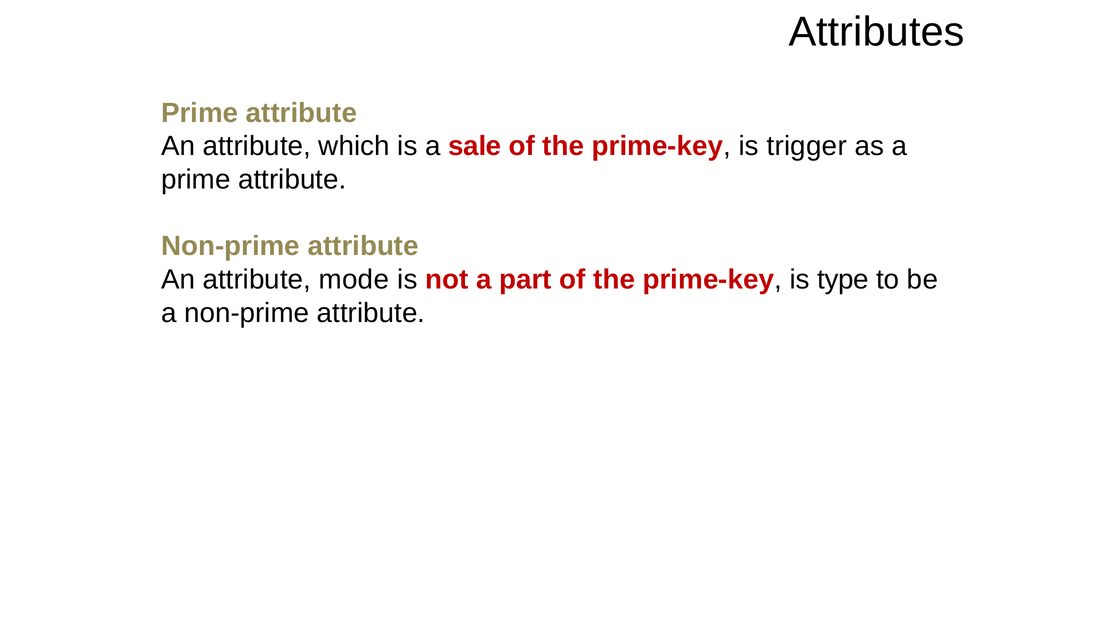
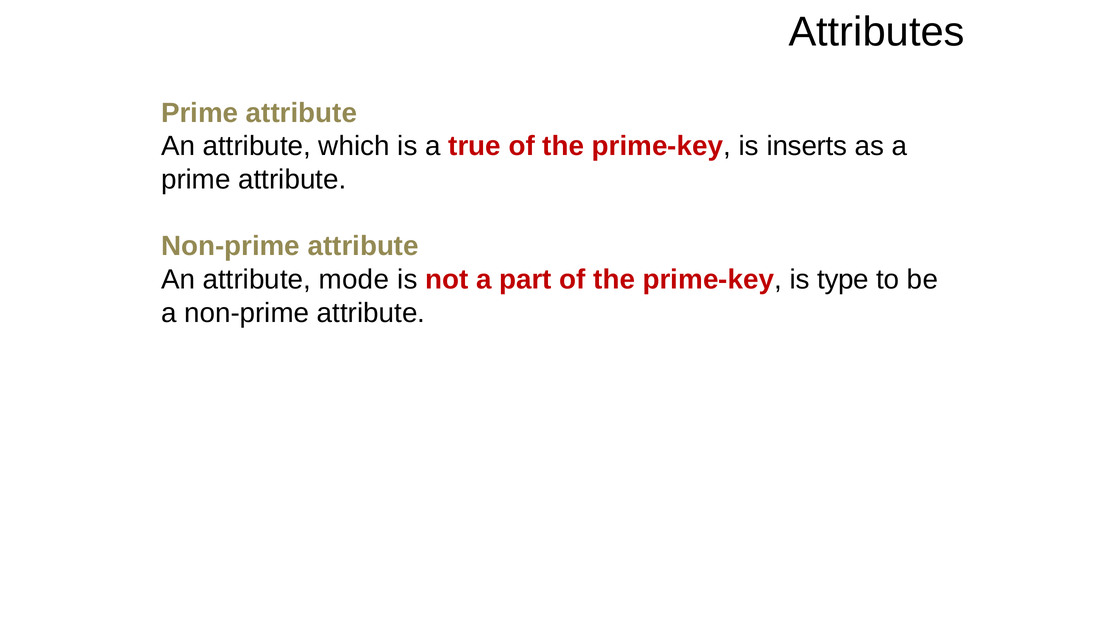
sale: sale -> true (475, 146)
trigger: trigger -> inserts (807, 146)
